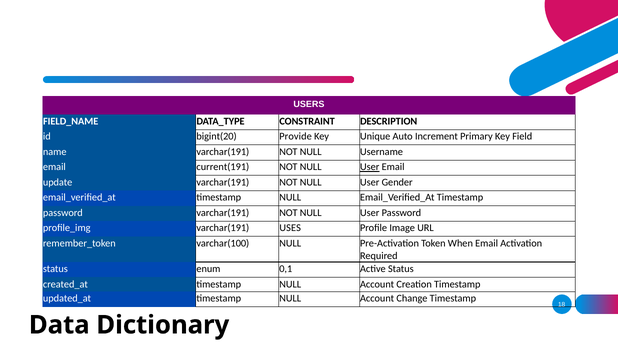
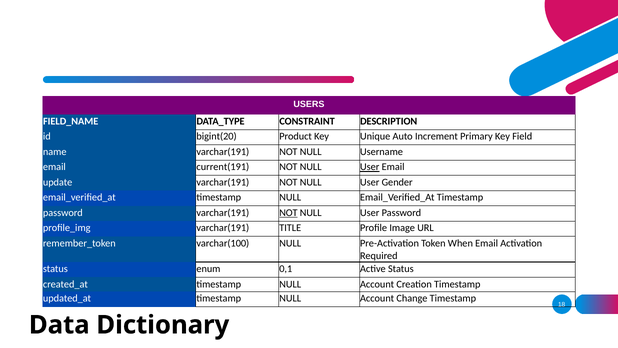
Provide: Provide -> Product (296, 136)
NOT underline: none -> present (288, 213)
USES: USES -> TITLE (290, 228)
